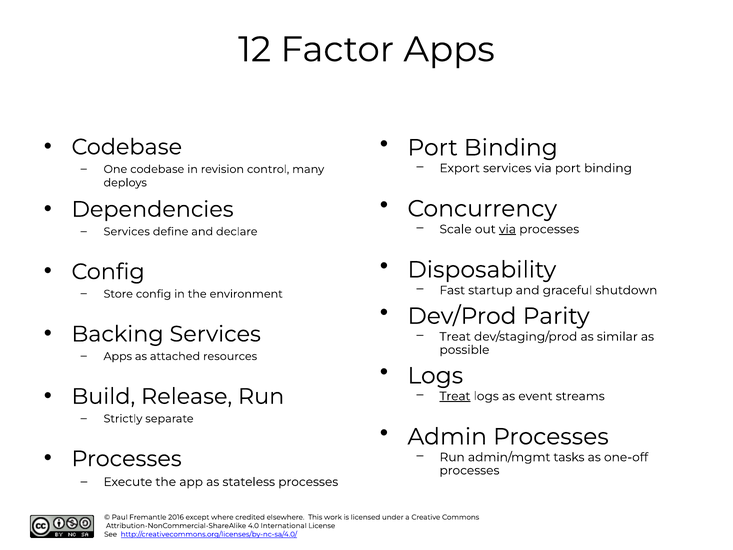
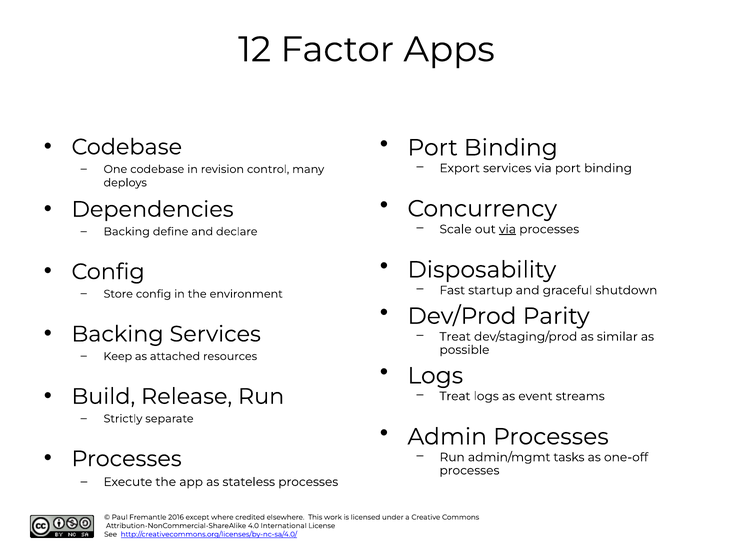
Services: Services -> Backing (127, 232)
Apps: Apps -> Keep (118, 356)
Treat underline: present -> none (455, 396)
